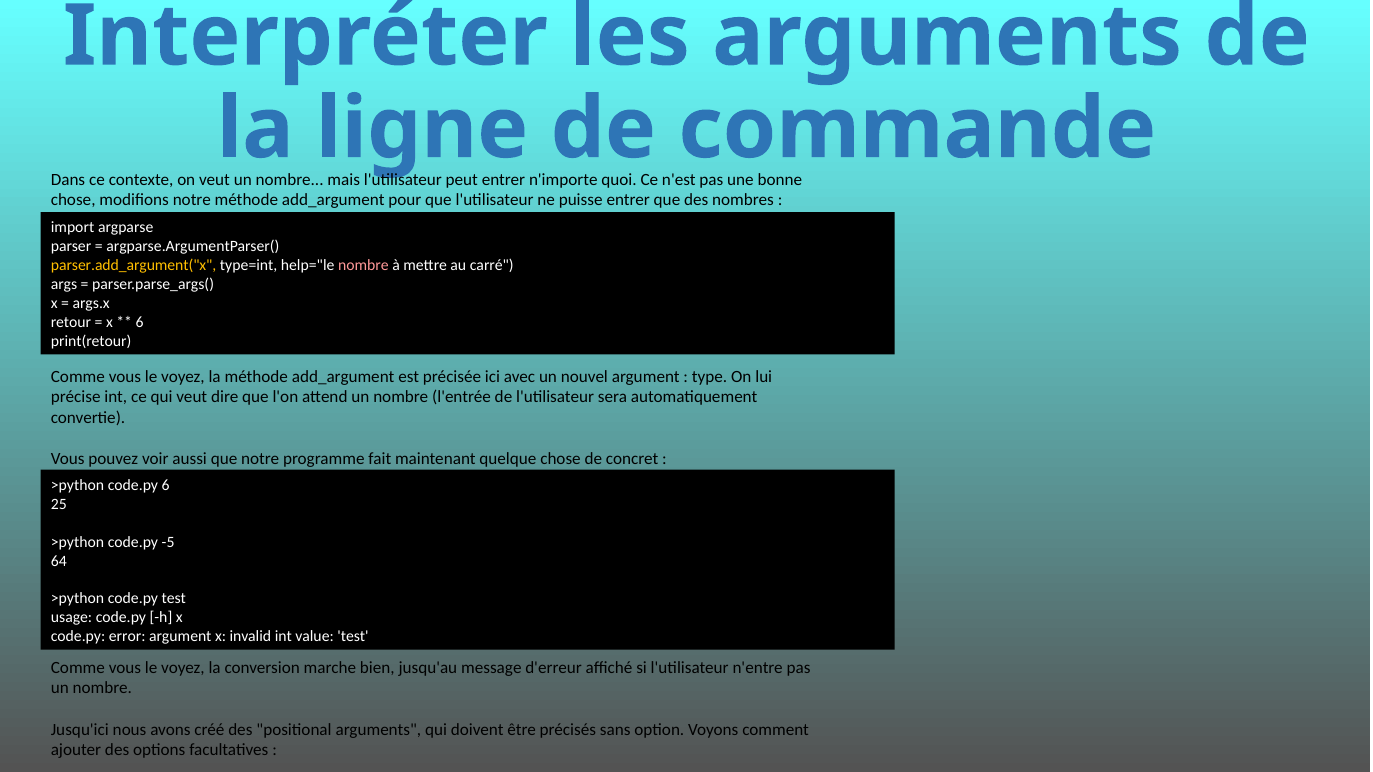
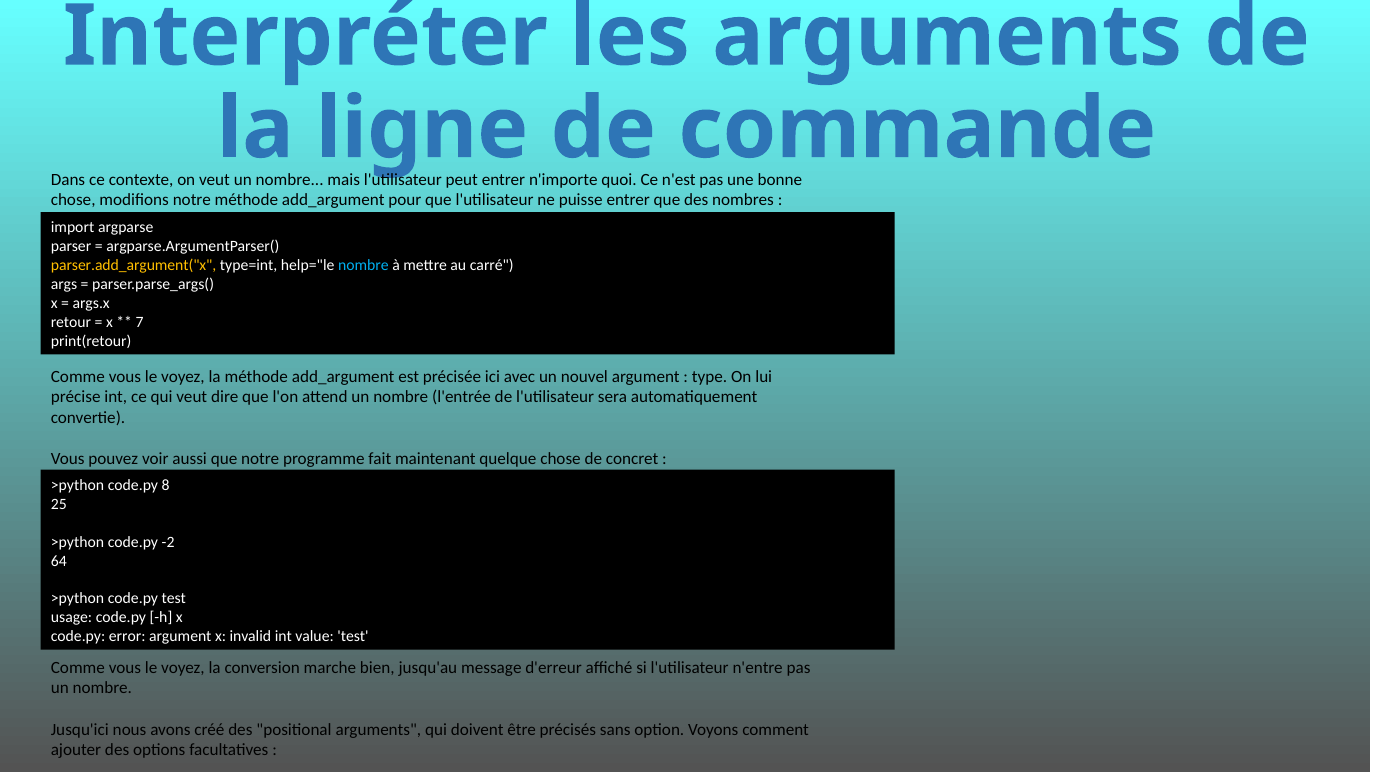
nombre colour: pink -> light blue (363, 266)
6: 6 -> 7 (140, 322)
code.py 6: 6 -> 8 (166, 485)
-5: -5 -> -2 (168, 542)
